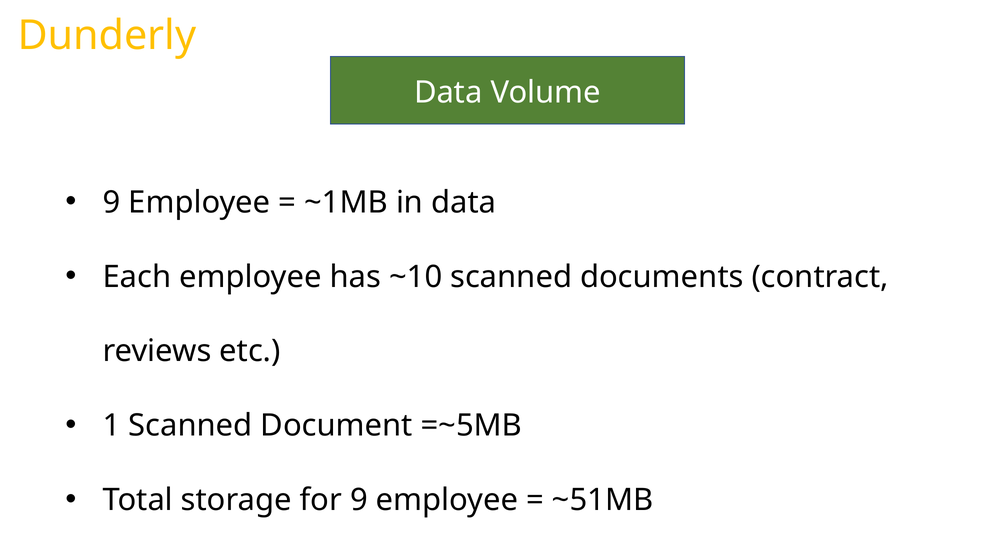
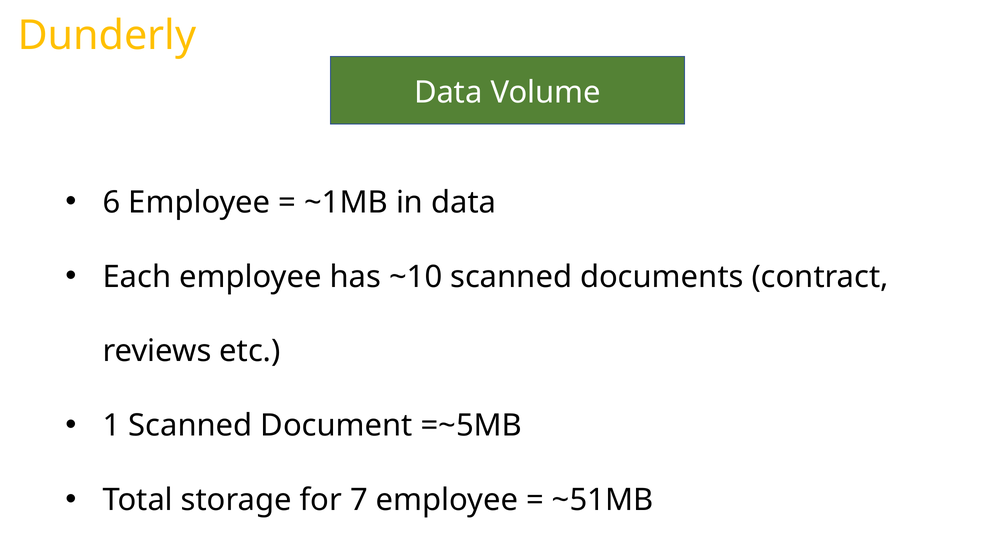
9: 9 -> 6 (111, 202)
for 9: 9 -> 7 (359, 500)
